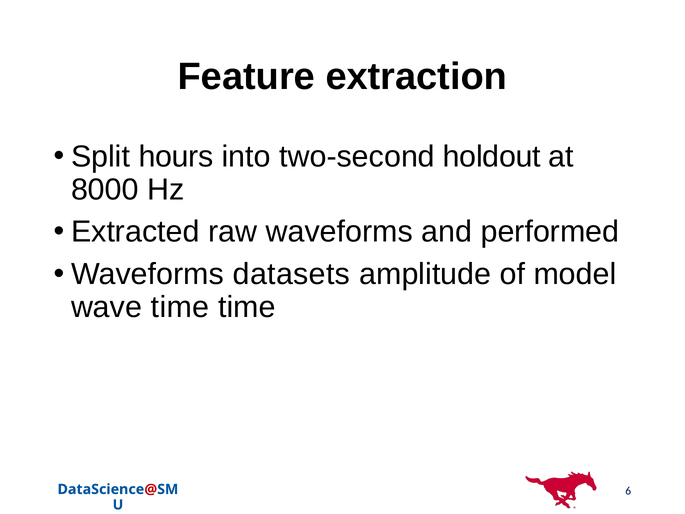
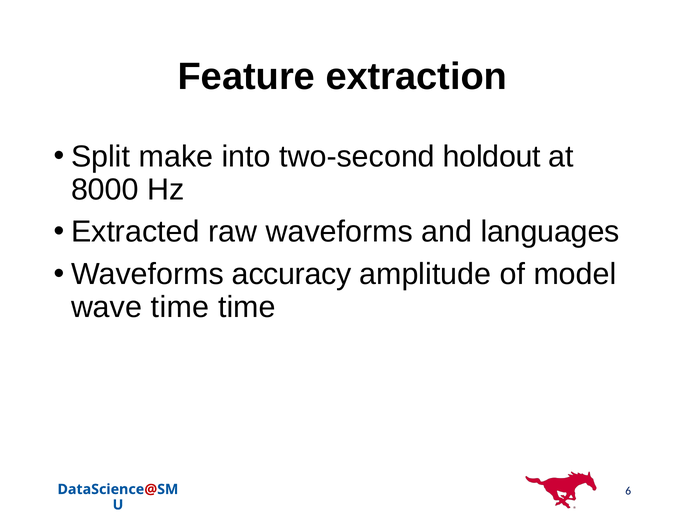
hours: hours -> make (176, 156)
performed: performed -> languages (550, 232)
datasets: datasets -> accuracy (292, 274)
